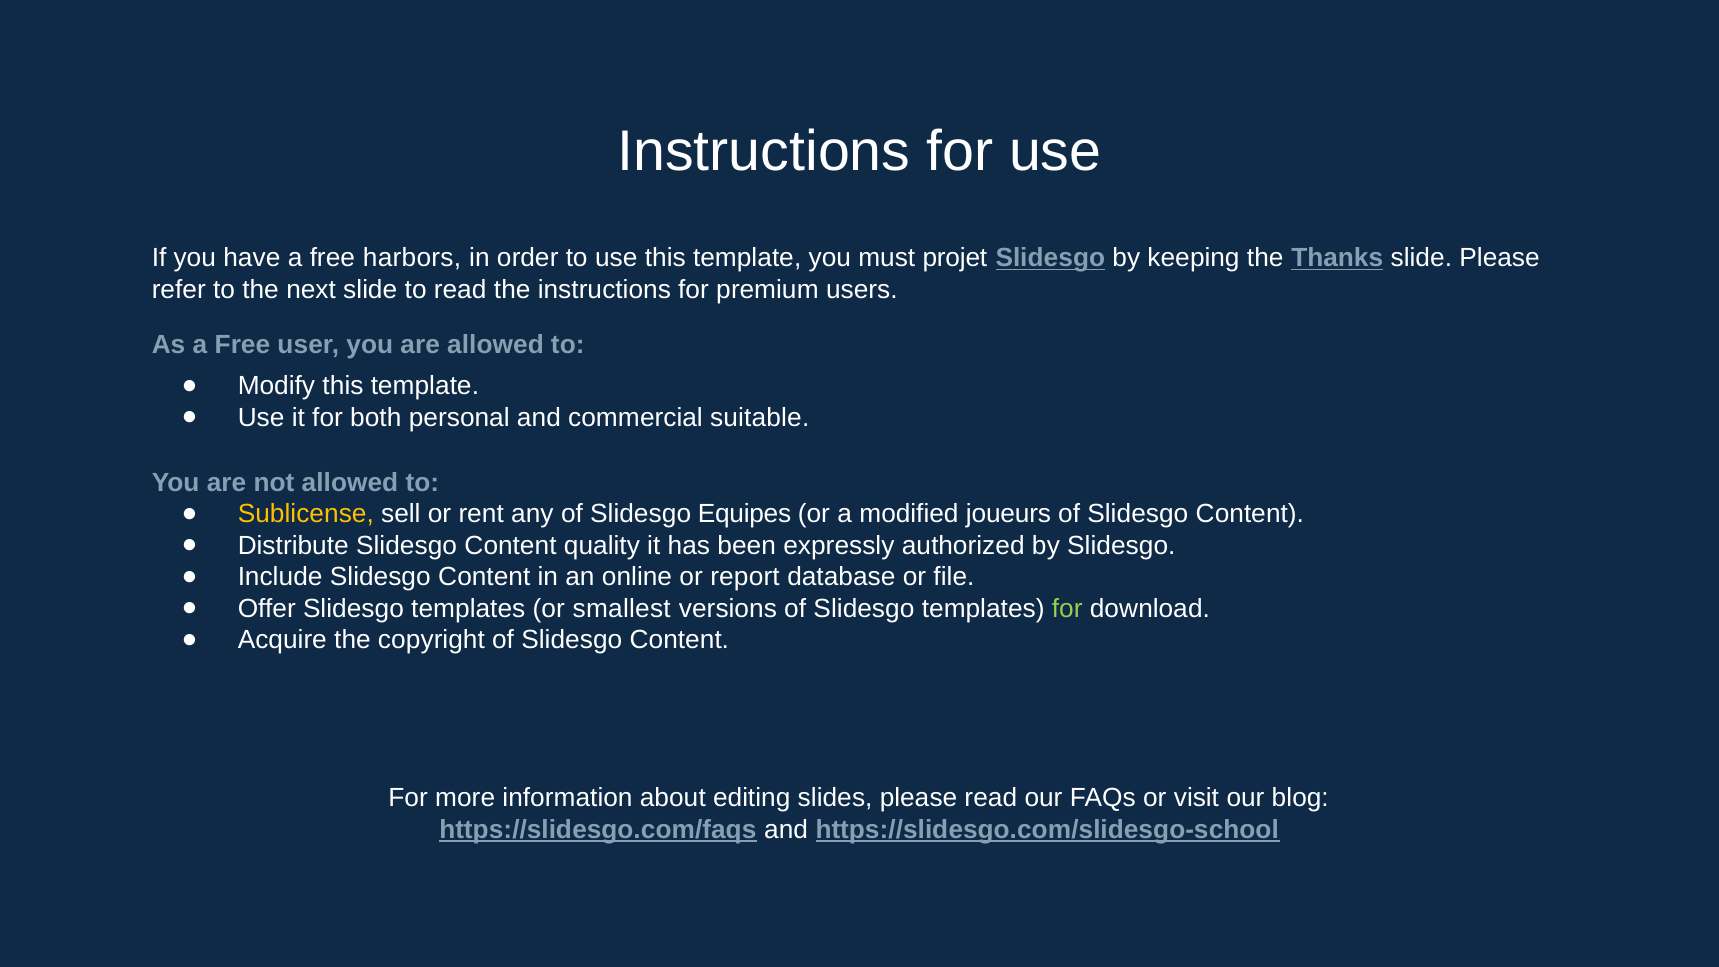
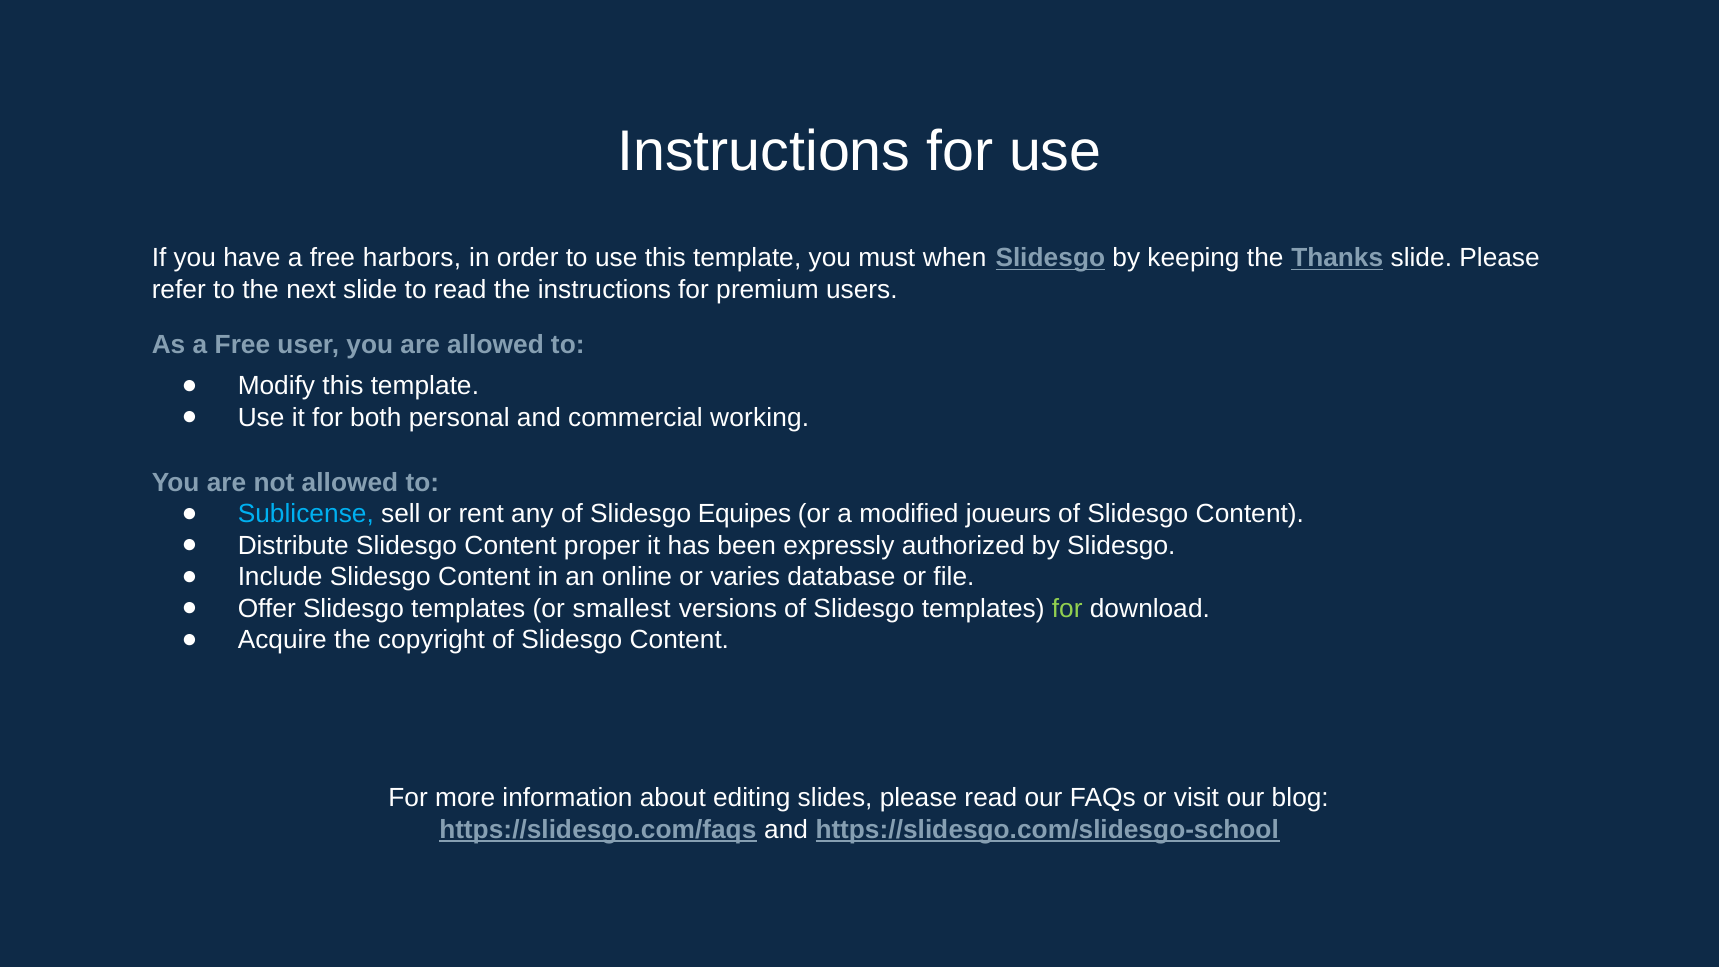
projet: projet -> when (955, 258)
suitable: suitable -> working (760, 418)
Sublicense colour: yellow -> light blue (306, 514)
quality: quality -> proper (602, 546)
report: report -> varies (745, 577)
